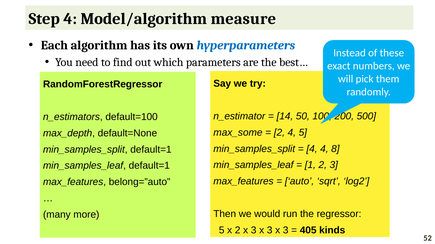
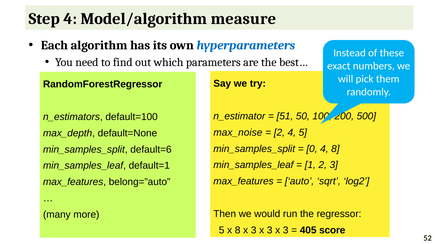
14: 14 -> 51 (285, 117)
max_some: max_some -> max_noise (238, 133)
4: 4 -> 0 (312, 149)
min_samples_split default=1: default=1 -> default=6 (151, 150)
x 2: 2 -> 8 (238, 231)
kinds: kinds -> score (332, 231)
